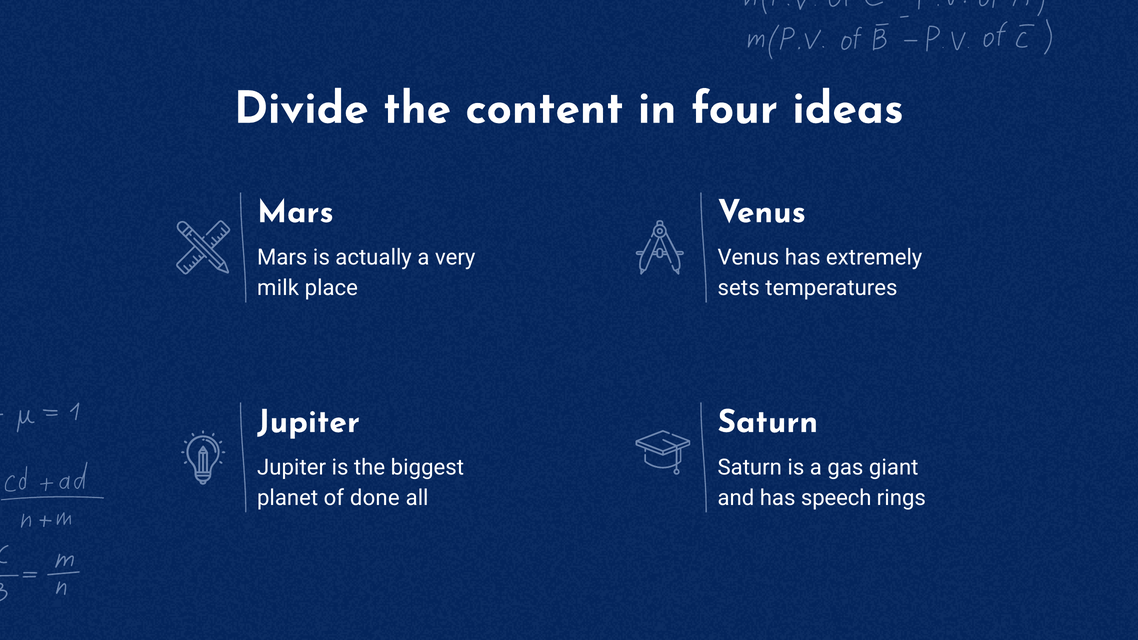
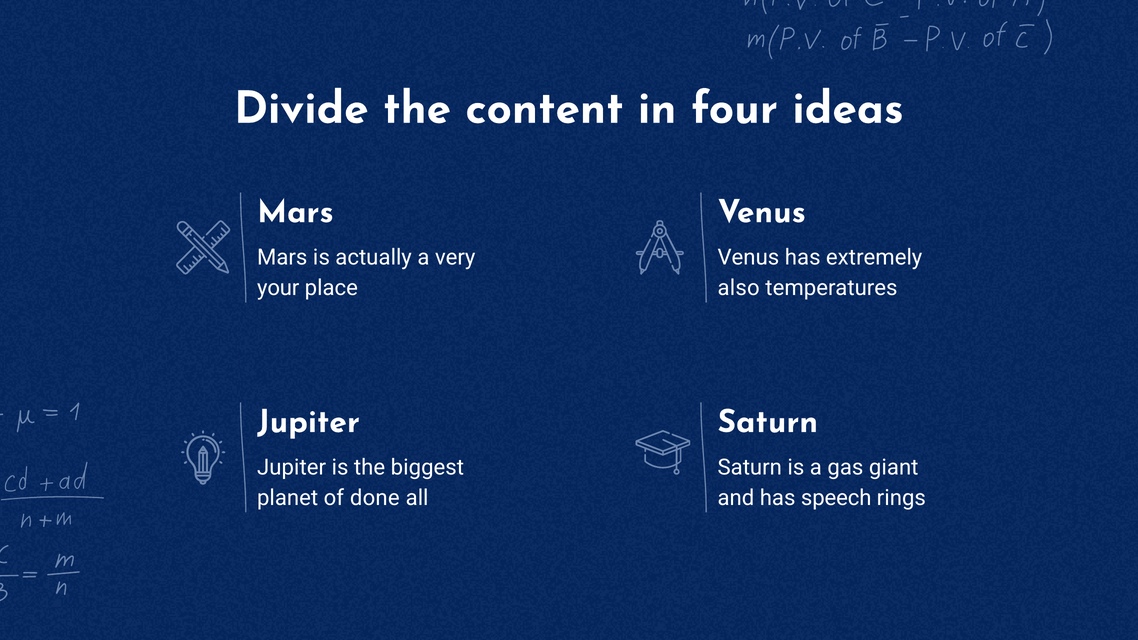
milk: milk -> your (278, 288)
sets: sets -> also (739, 288)
